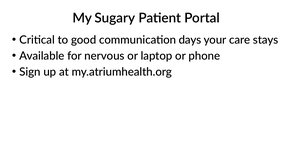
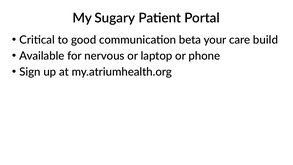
days: days -> beta (190, 40)
stays: stays -> build (265, 40)
